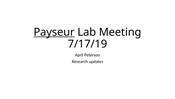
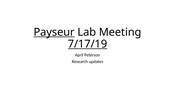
7/17/19 underline: none -> present (88, 44)
